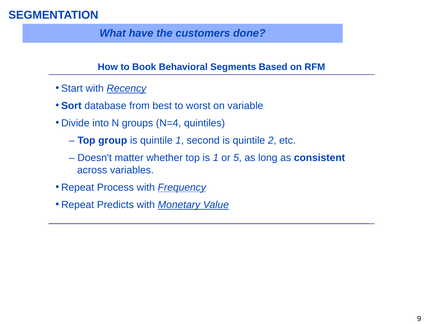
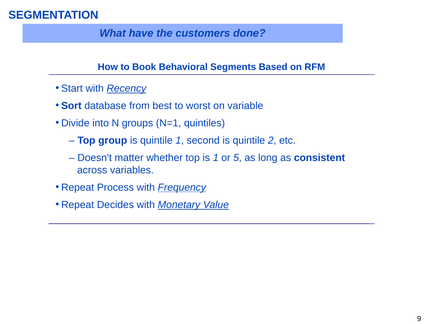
N=4: N=4 -> N=1 (169, 123)
Predicts: Predicts -> Decides (115, 205)
